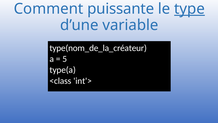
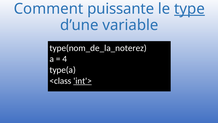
type(nom_de_la_créateur: type(nom_de_la_créateur -> type(nom_de_la_noterez (98, 48)
5: 5 -> 4 (65, 59)
int'> underline: none -> present (83, 81)
